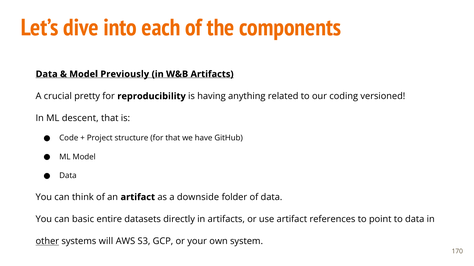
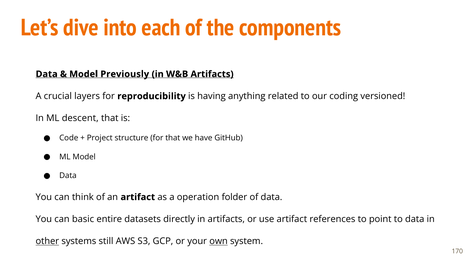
pretty: pretty -> layers (87, 96)
downside: downside -> operation (198, 198)
will: will -> still (106, 242)
own underline: none -> present (219, 242)
